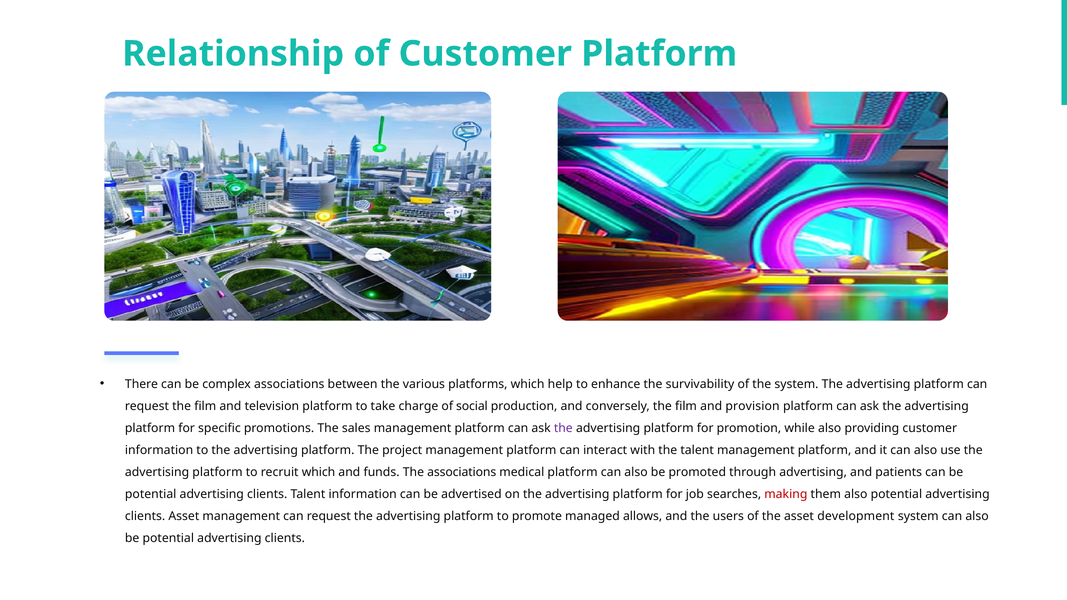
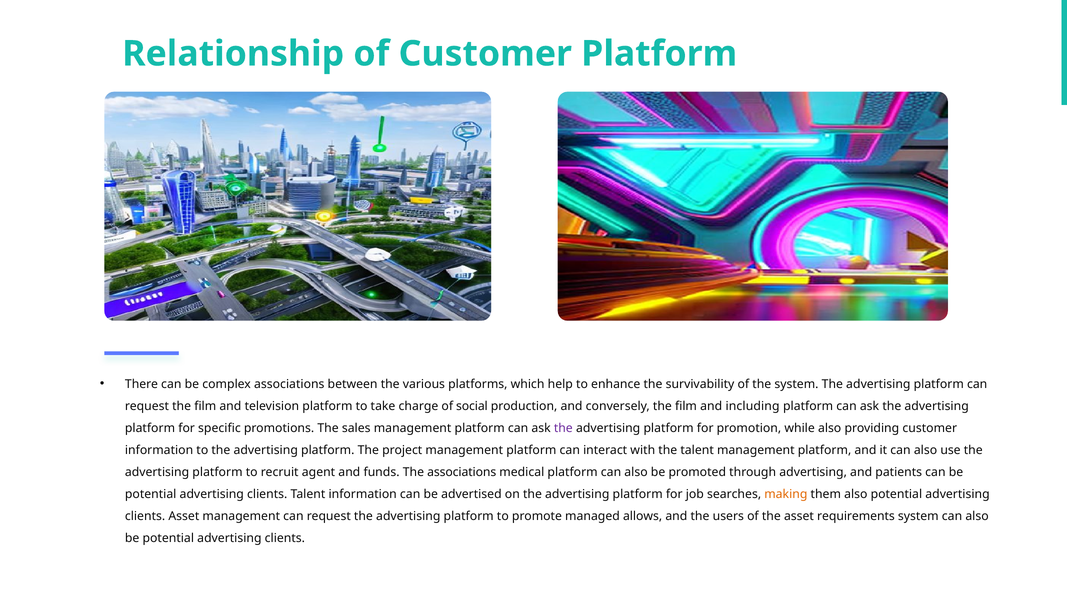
provision: provision -> including (753, 406)
recruit which: which -> agent (319, 472)
making colour: red -> orange (786, 494)
development: development -> requirements (856, 516)
